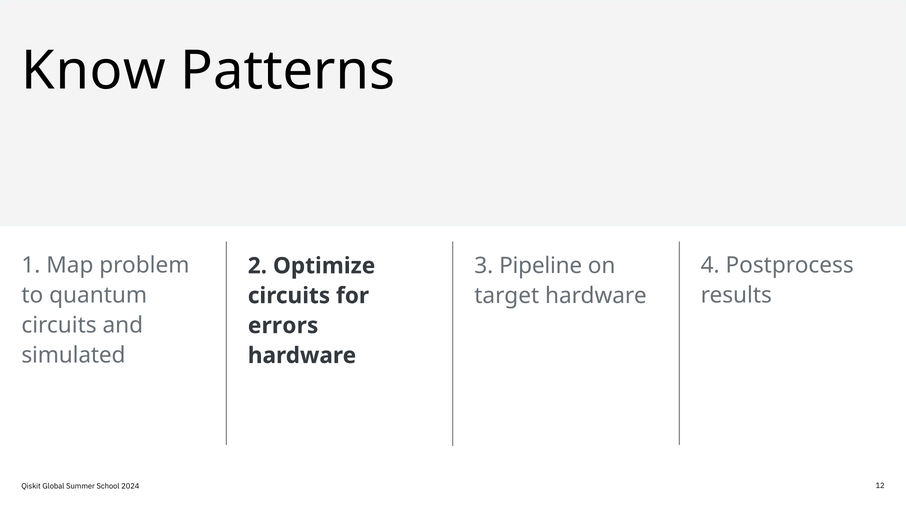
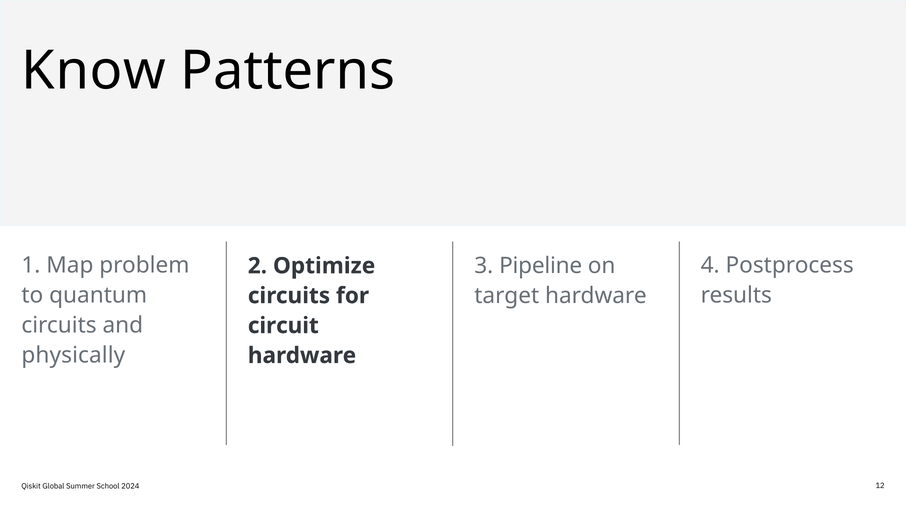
errors: errors -> circuit (283, 325)
simulated: simulated -> physically (73, 355)
